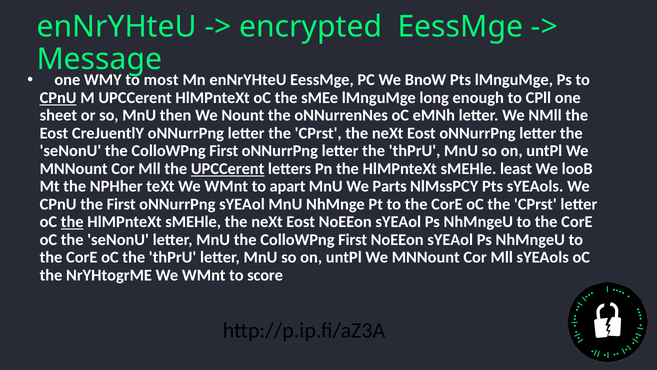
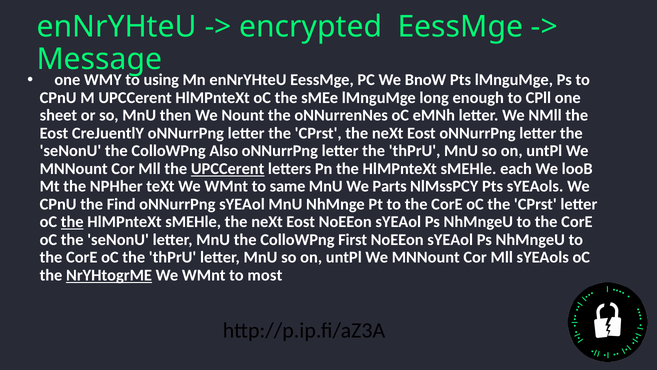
most: most -> using (161, 80)
CPnU underline: present -> none (58, 98)
seNonU the ColloWPng First: First -> Also (224, 151)
least: least -> each (516, 169)
apart: apart -> same (288, 186)
the First: First -> Find (121, 204)
NrYHtogrME underline: none -> present (109, 275)
score: score -> most (265, 275)
